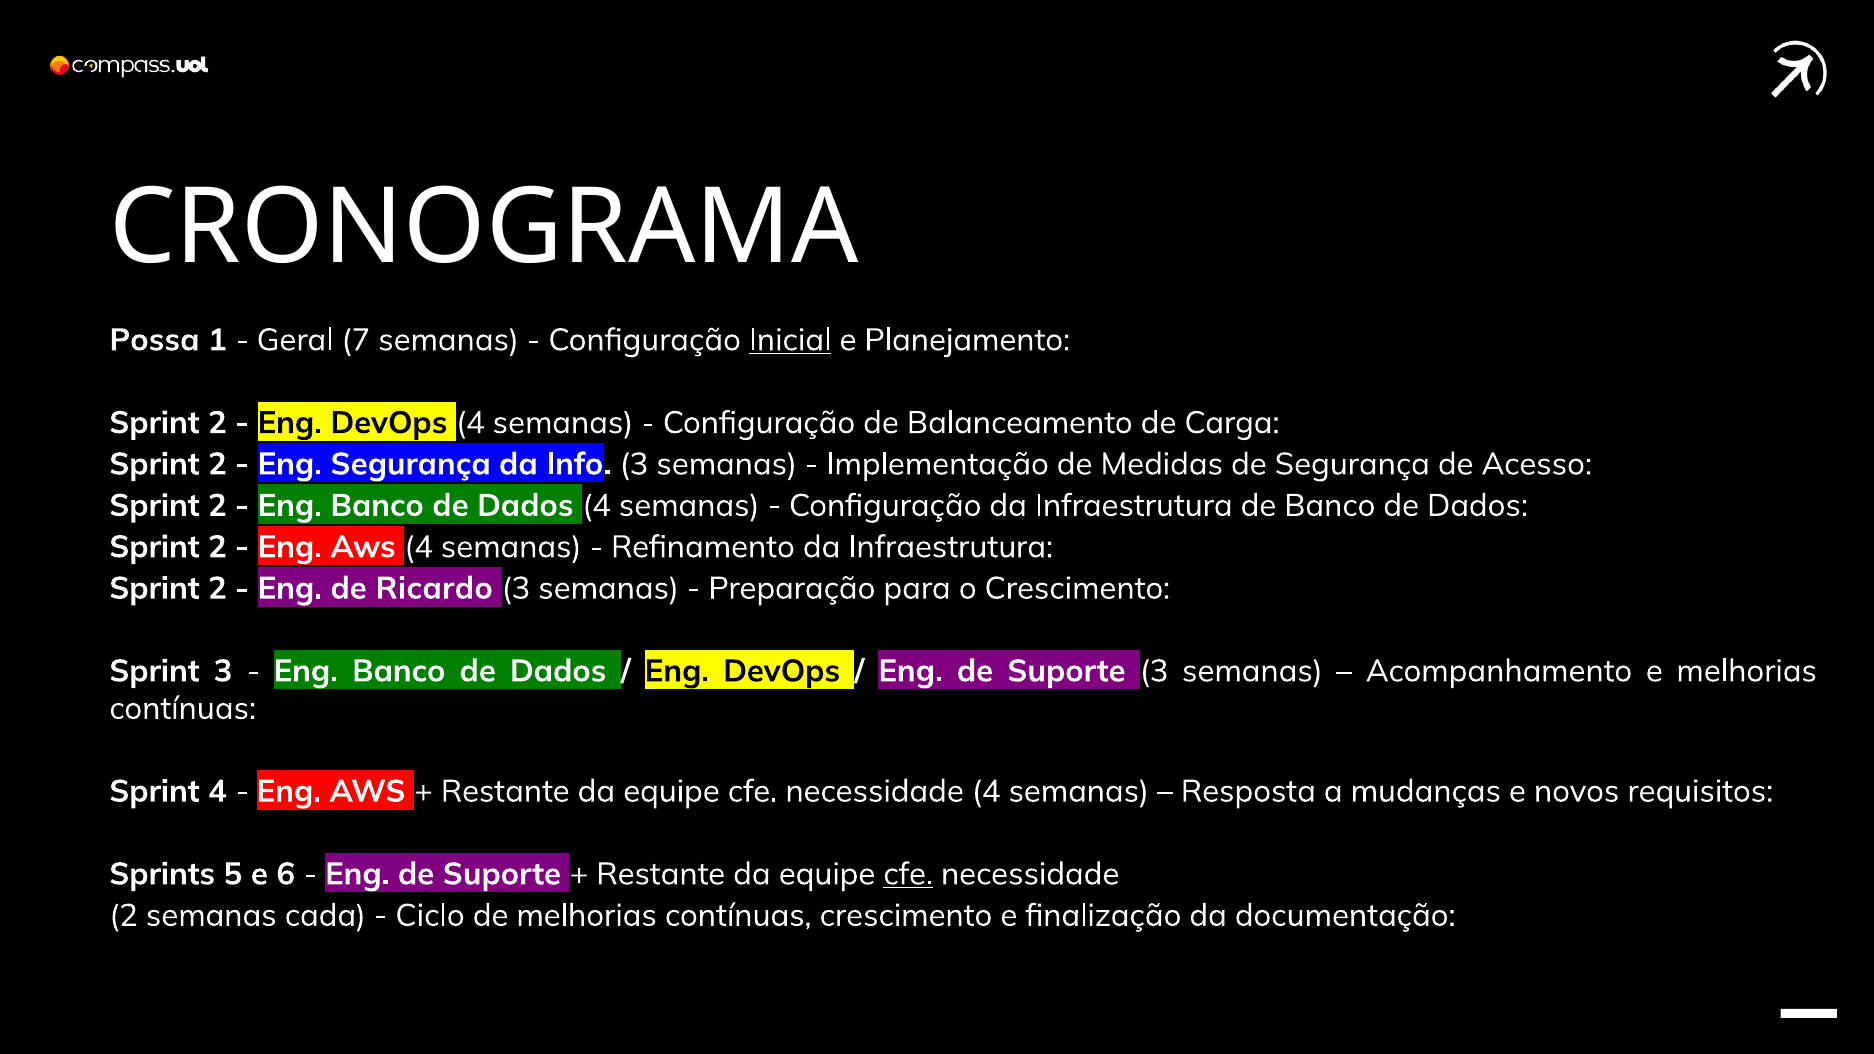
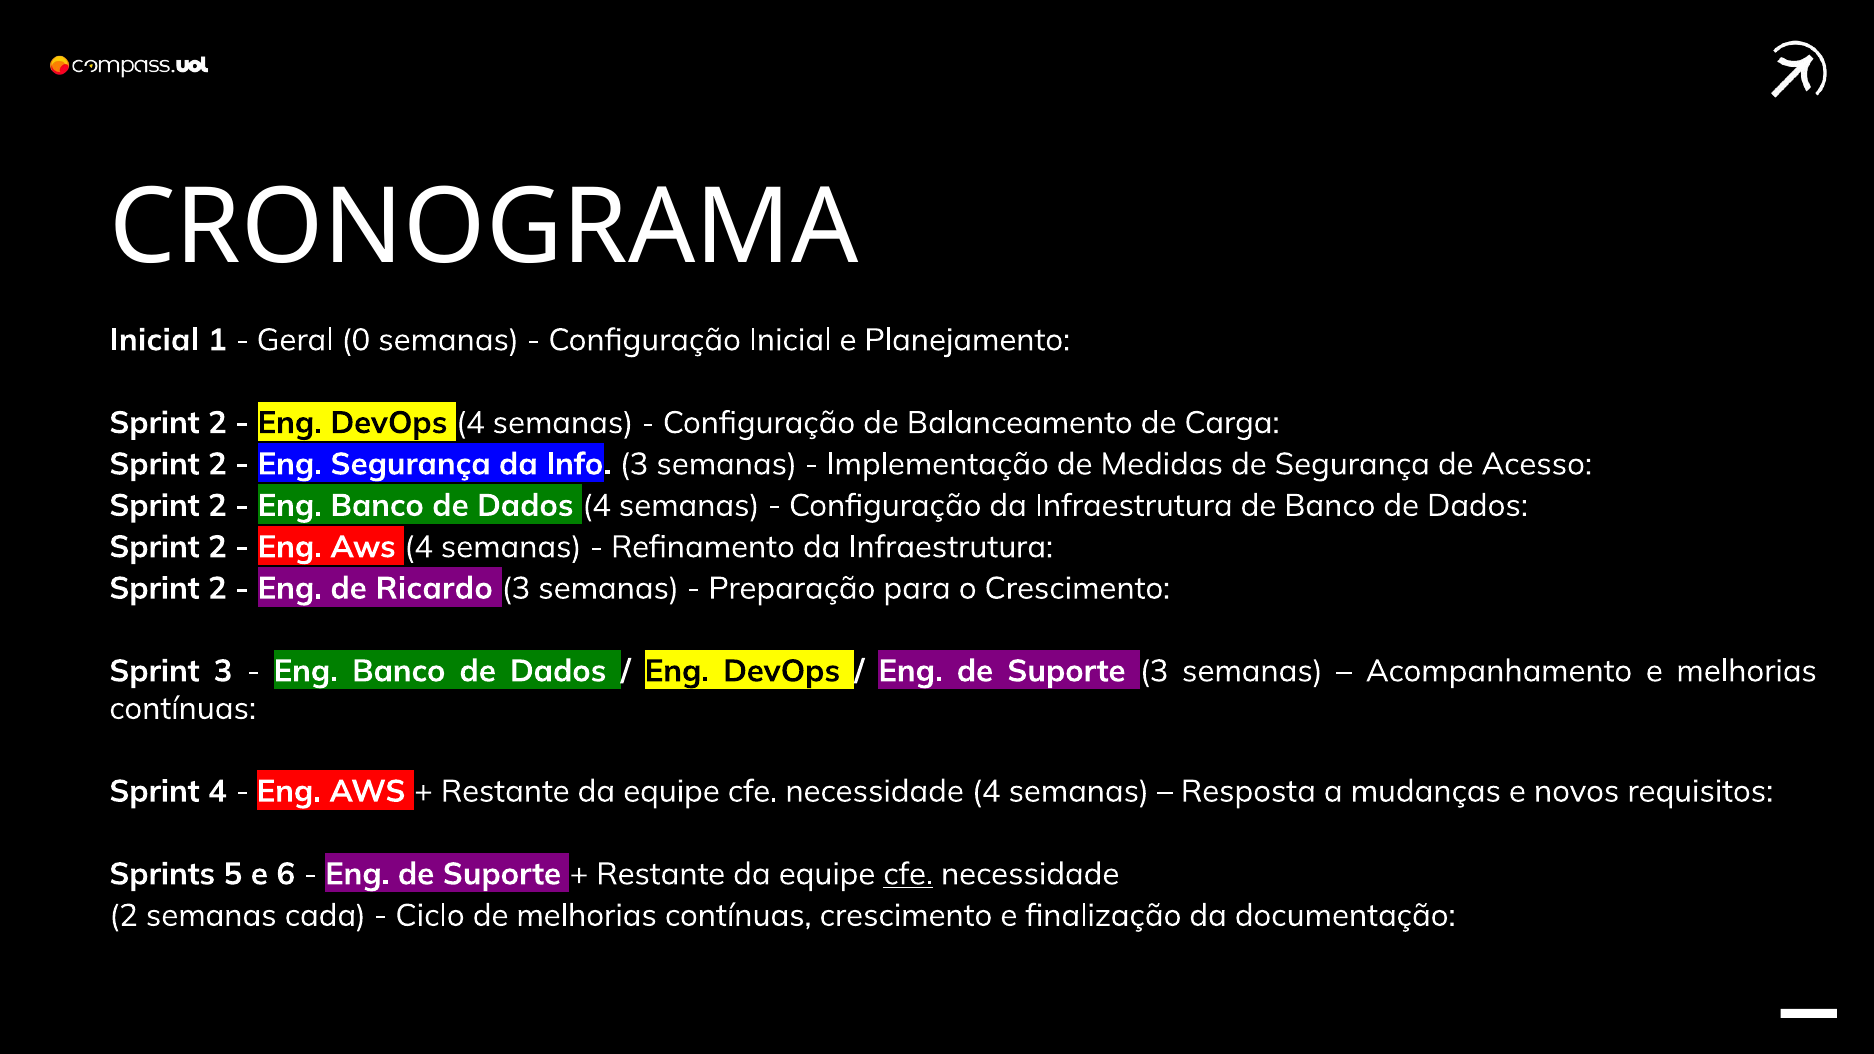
Possa: Possa -> Inicial (154, 340)
7: 7 -> 0 (356, 340)
Inicial underline: present -> none (790, 340)
